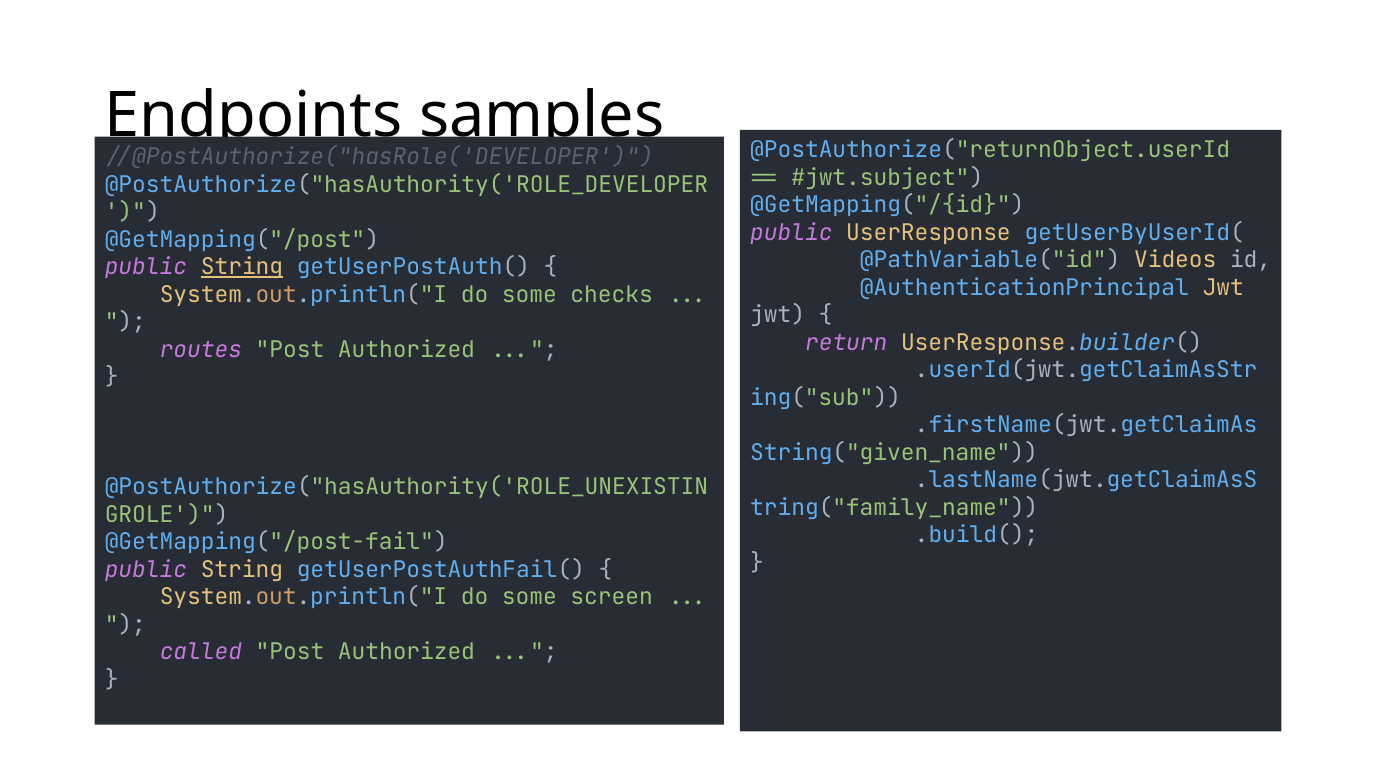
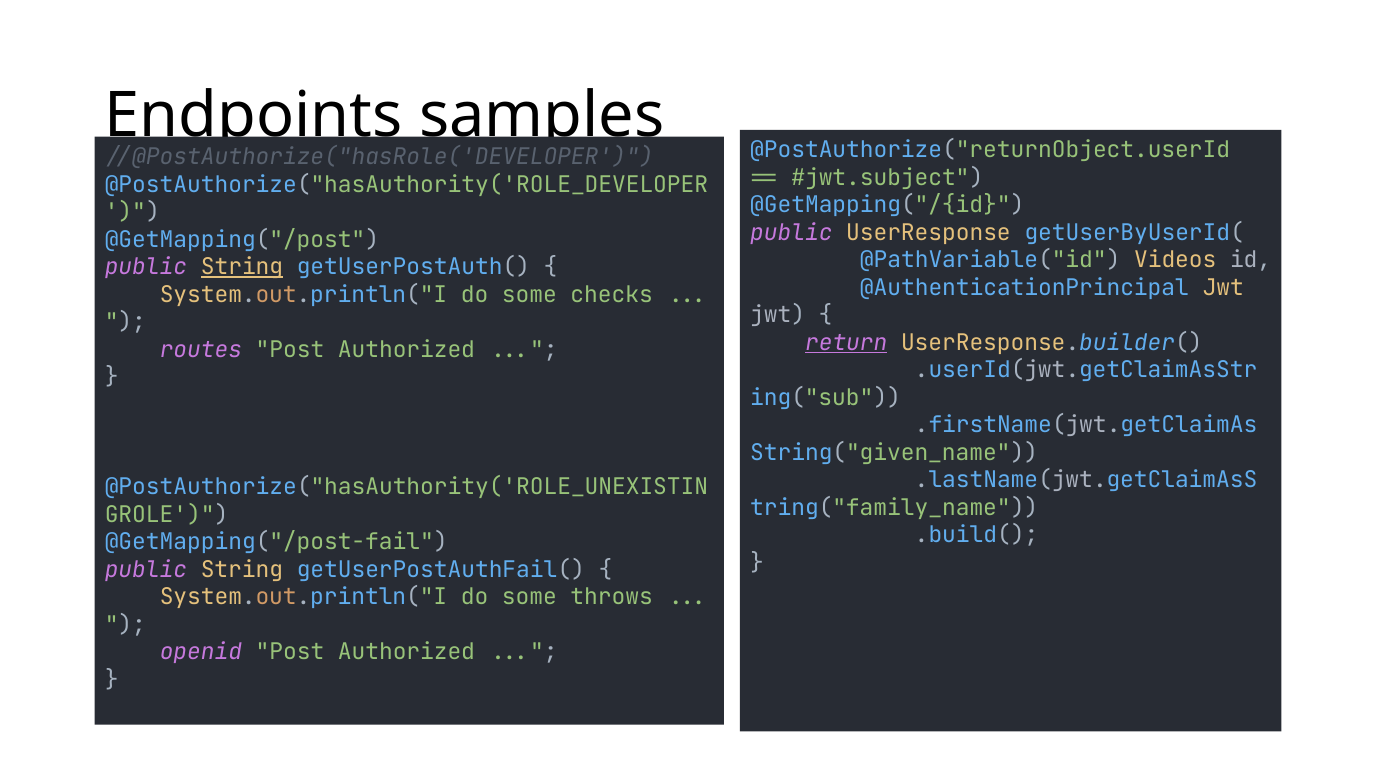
return underline: none -> present (846, 343)
screen: screen -> throws (612, 597)
called: called -> openid (201, 652)
